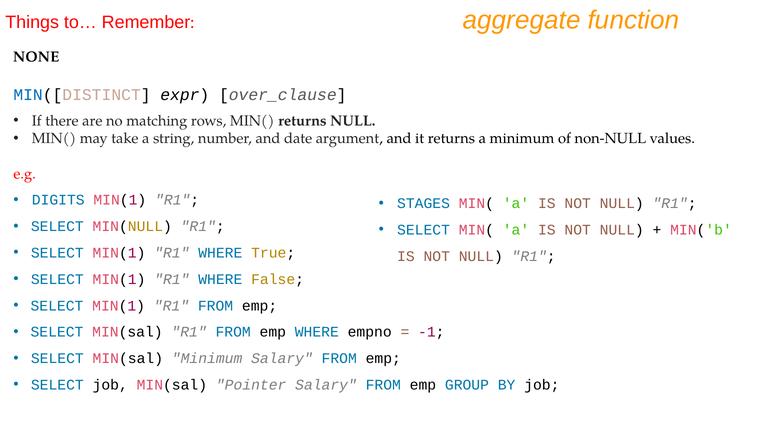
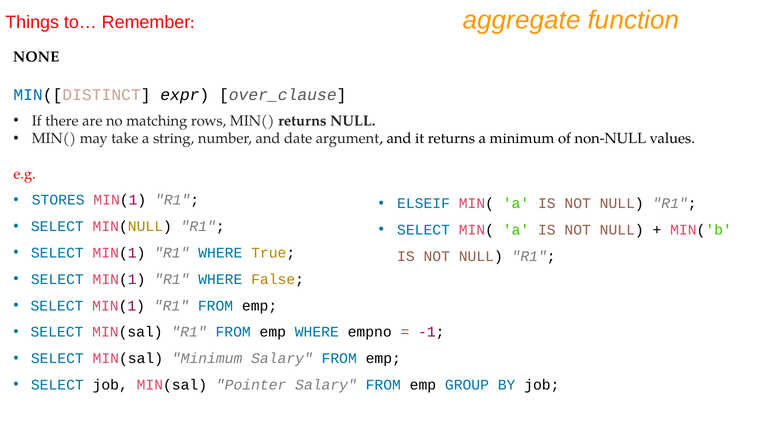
DIGITS: DIGITS -> STORES (58, 200)
STAGES: STAGES -> ELSEIF (424, 204)
